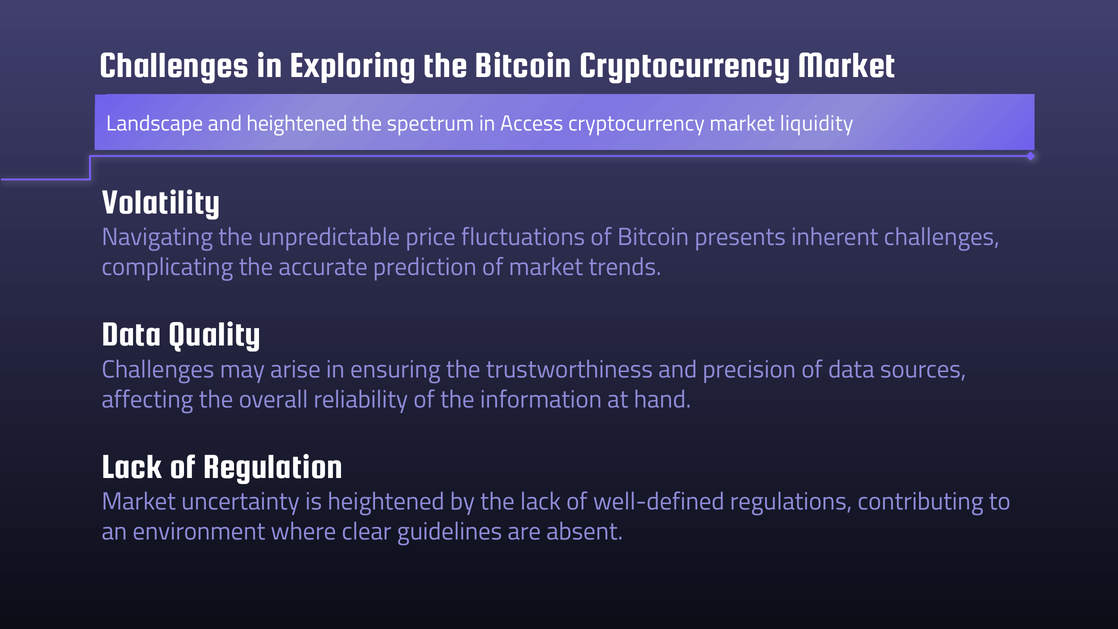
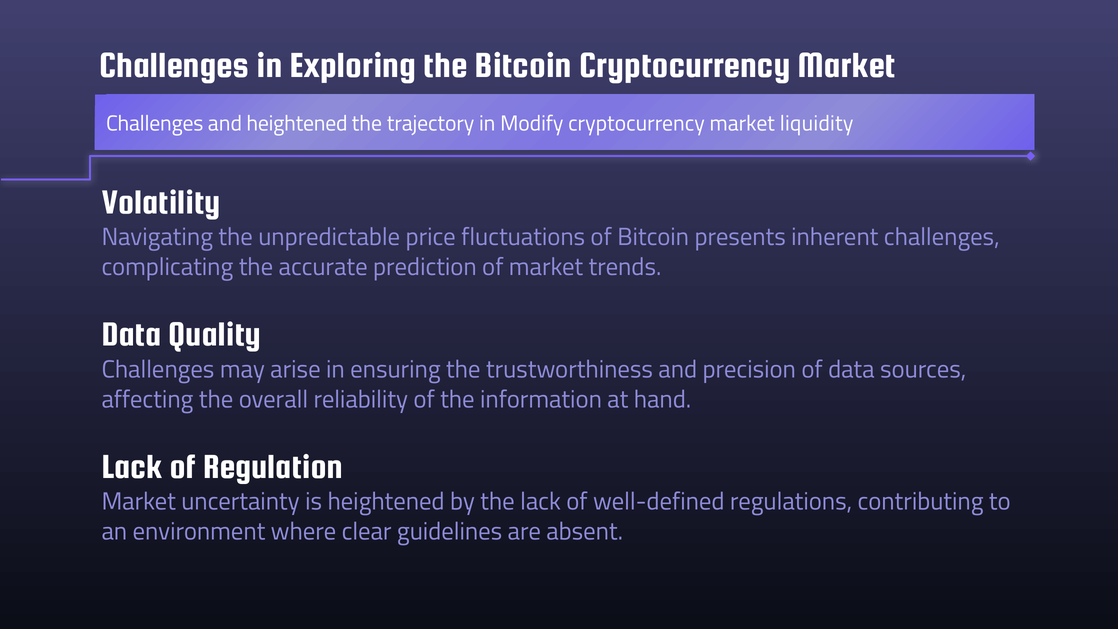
Landscape: Landscape -> Challenges (155, 124)
spectrum: spectrum -> trajectory (431, 124)
Access: Access -> Modify (532, 124)
